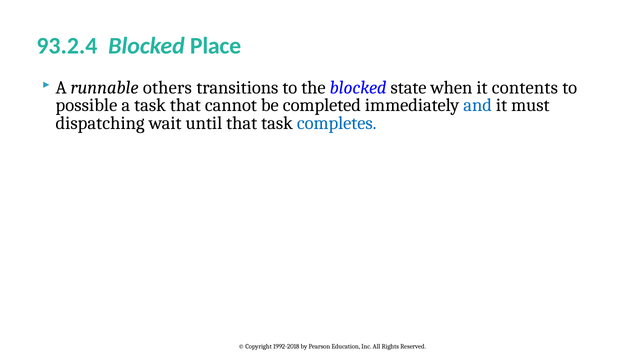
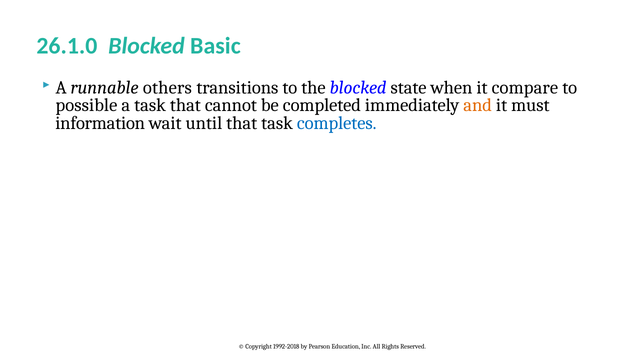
93.2.4: 93.2.4 -> 26.1.0 (67, 46)
Place: Place -> Basic (215, 46)
contents: contents -> compare (525, 88)
and colour: blue -> orange (478, 105)
dispatching: dispatching -> information (100, 123)
